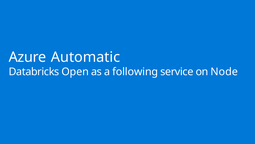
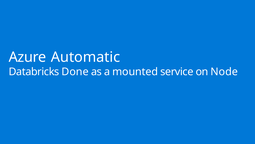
Open: Open -> Done (75, 71)
following: following -> mounted (135, 71)
